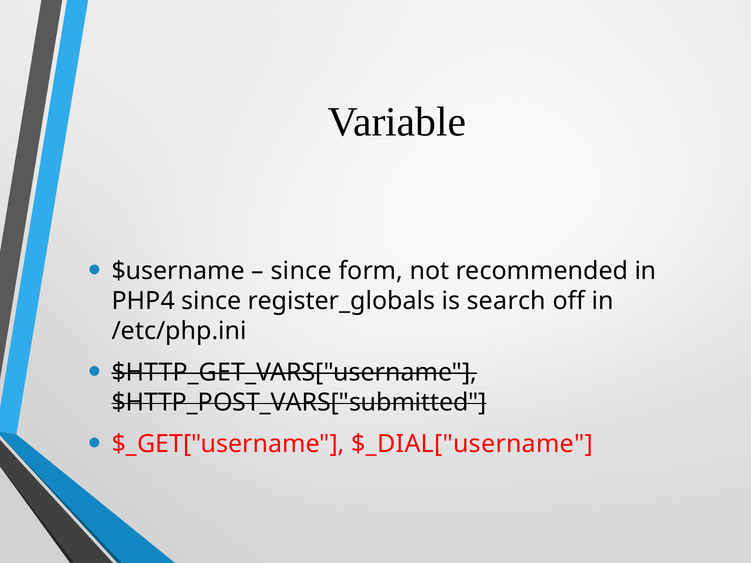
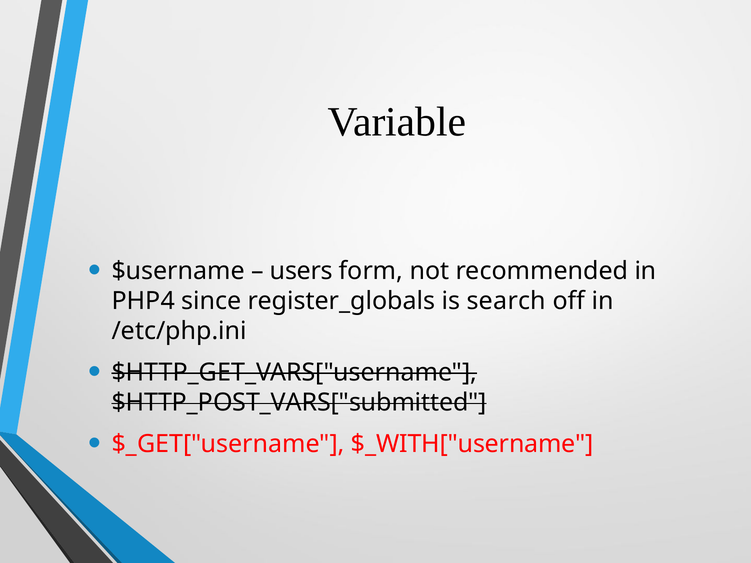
since: since -> users (301, 271)
$_DIAL["username: $_DIAL["username -> $_WITH["username (472, 444)
